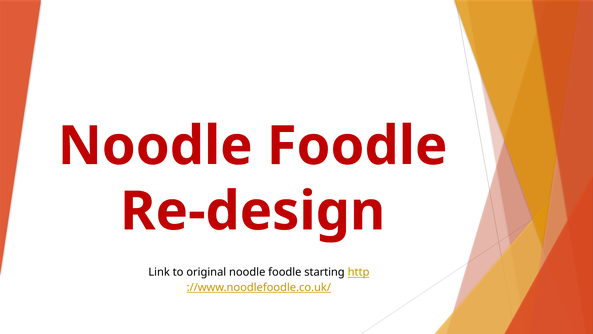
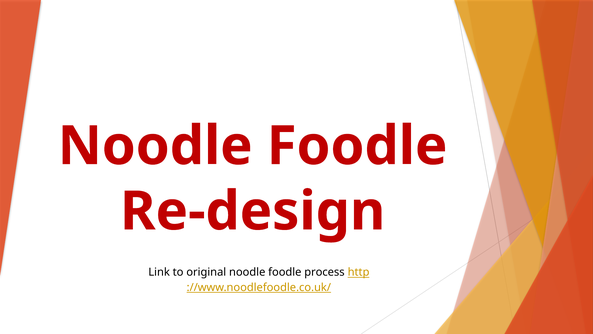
starting: starting -> process (324, 272)
